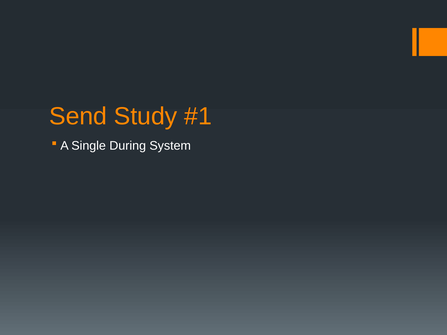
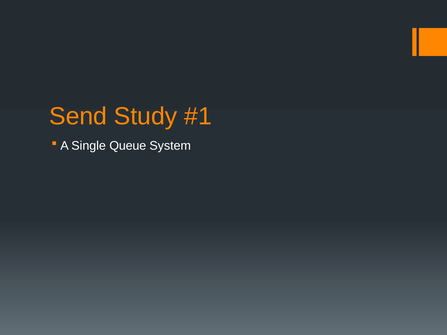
During: During -> Queue (128, 146)
